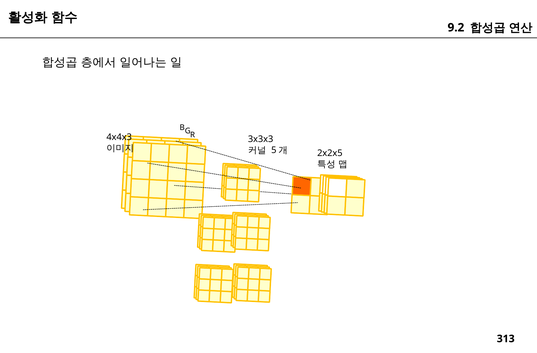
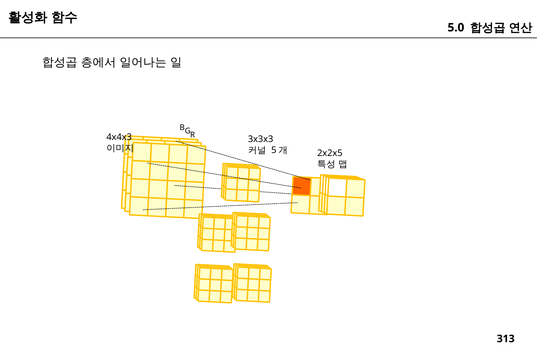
9.2: 9.2 -> 5.0 (456, 28)
